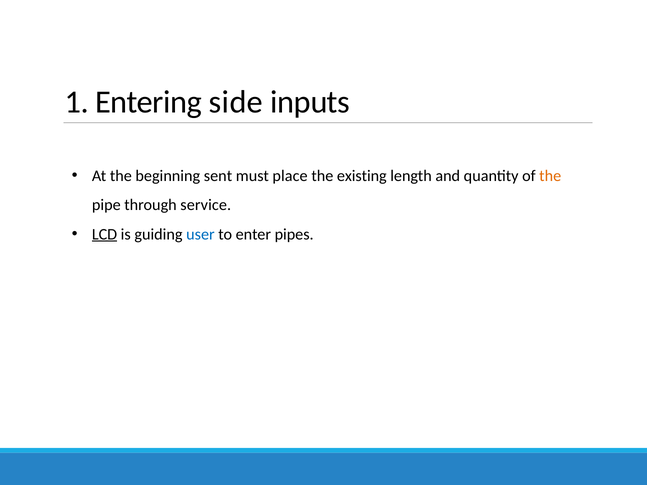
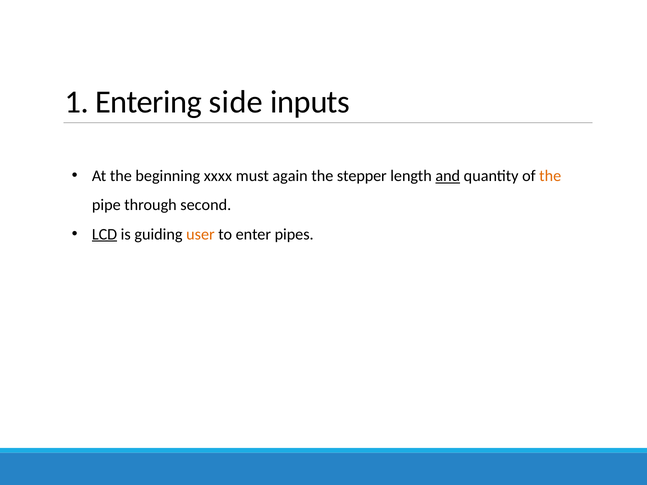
sent: sent -> xxxx (218, 176)
place: place -> again (290, 176)
existing: existing -> stepper (362, 176)
and underline: none -> present (448, 176)
service: service -> second (206, 205)
user colour: blue -> orange (200, 234)
